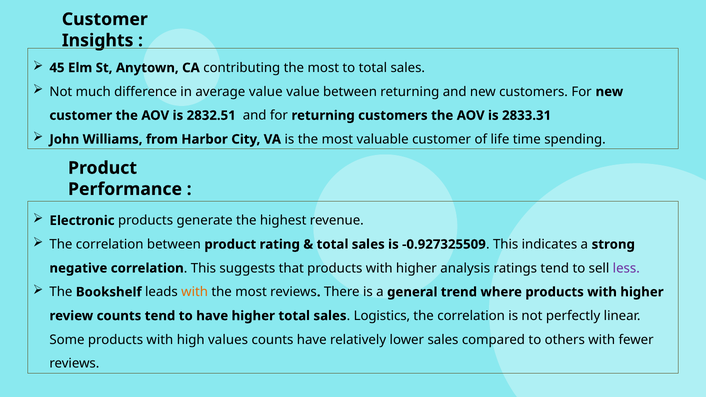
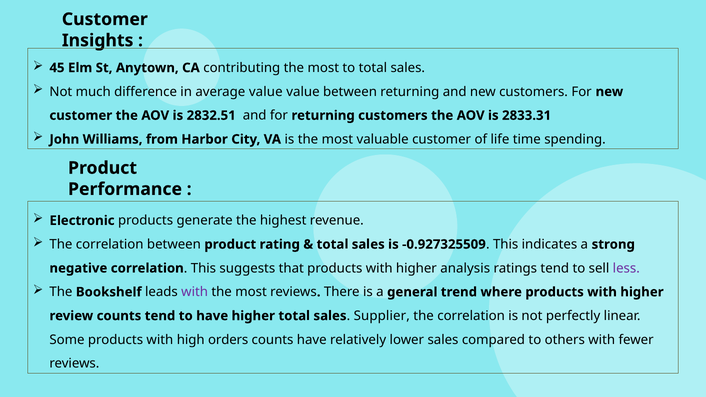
with colour: orange -> purple (195, 292)
Logistics: Logistics -> Supplier (382, 316)
values: values -> orders (228, 340)
